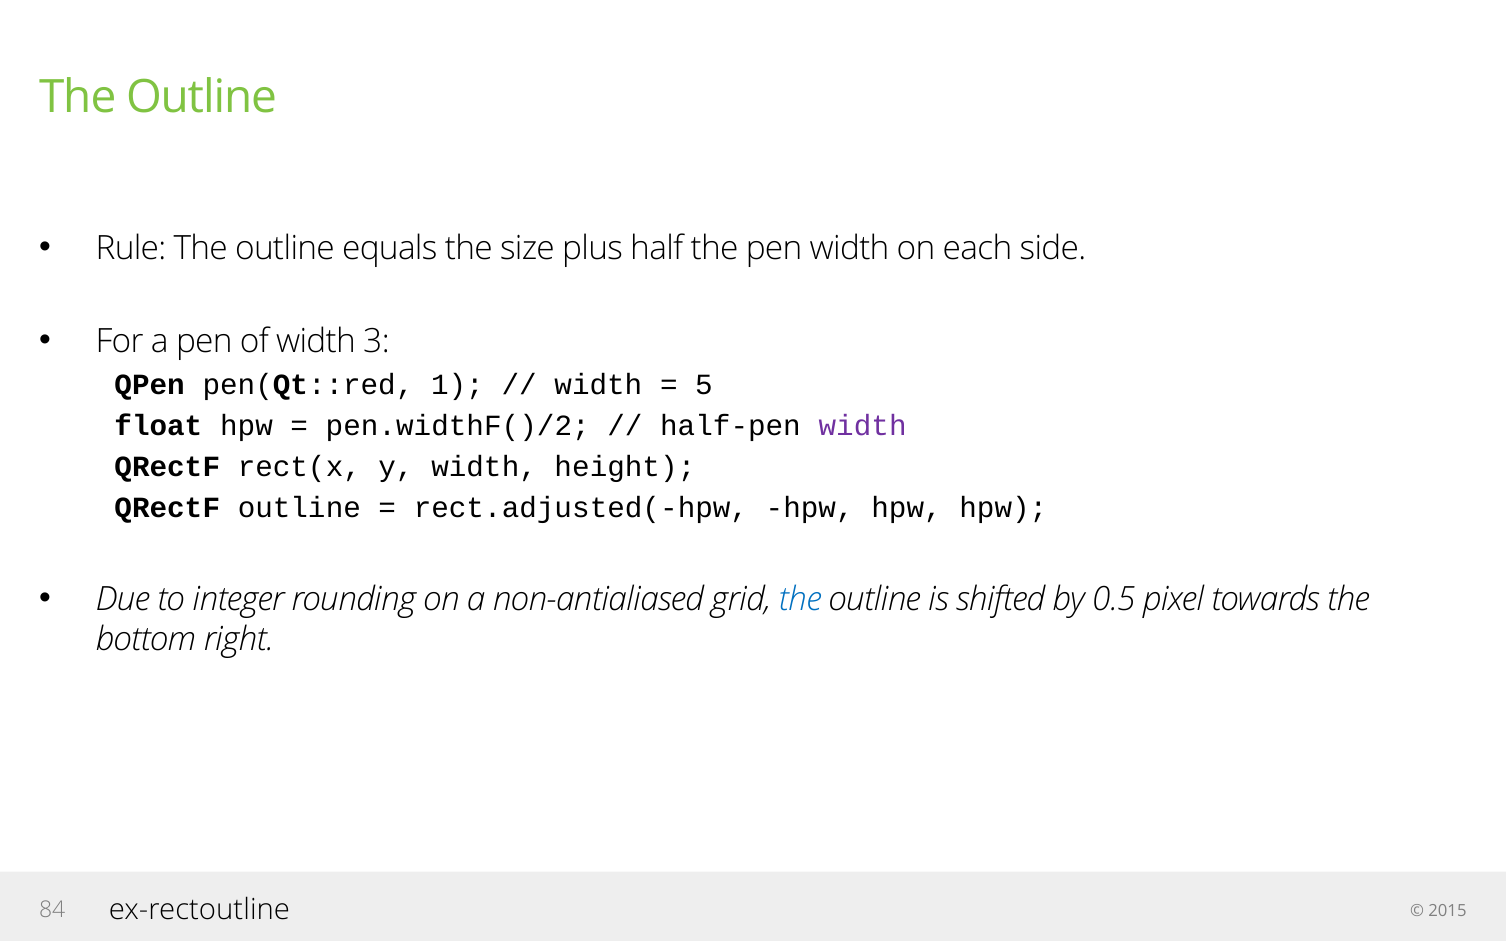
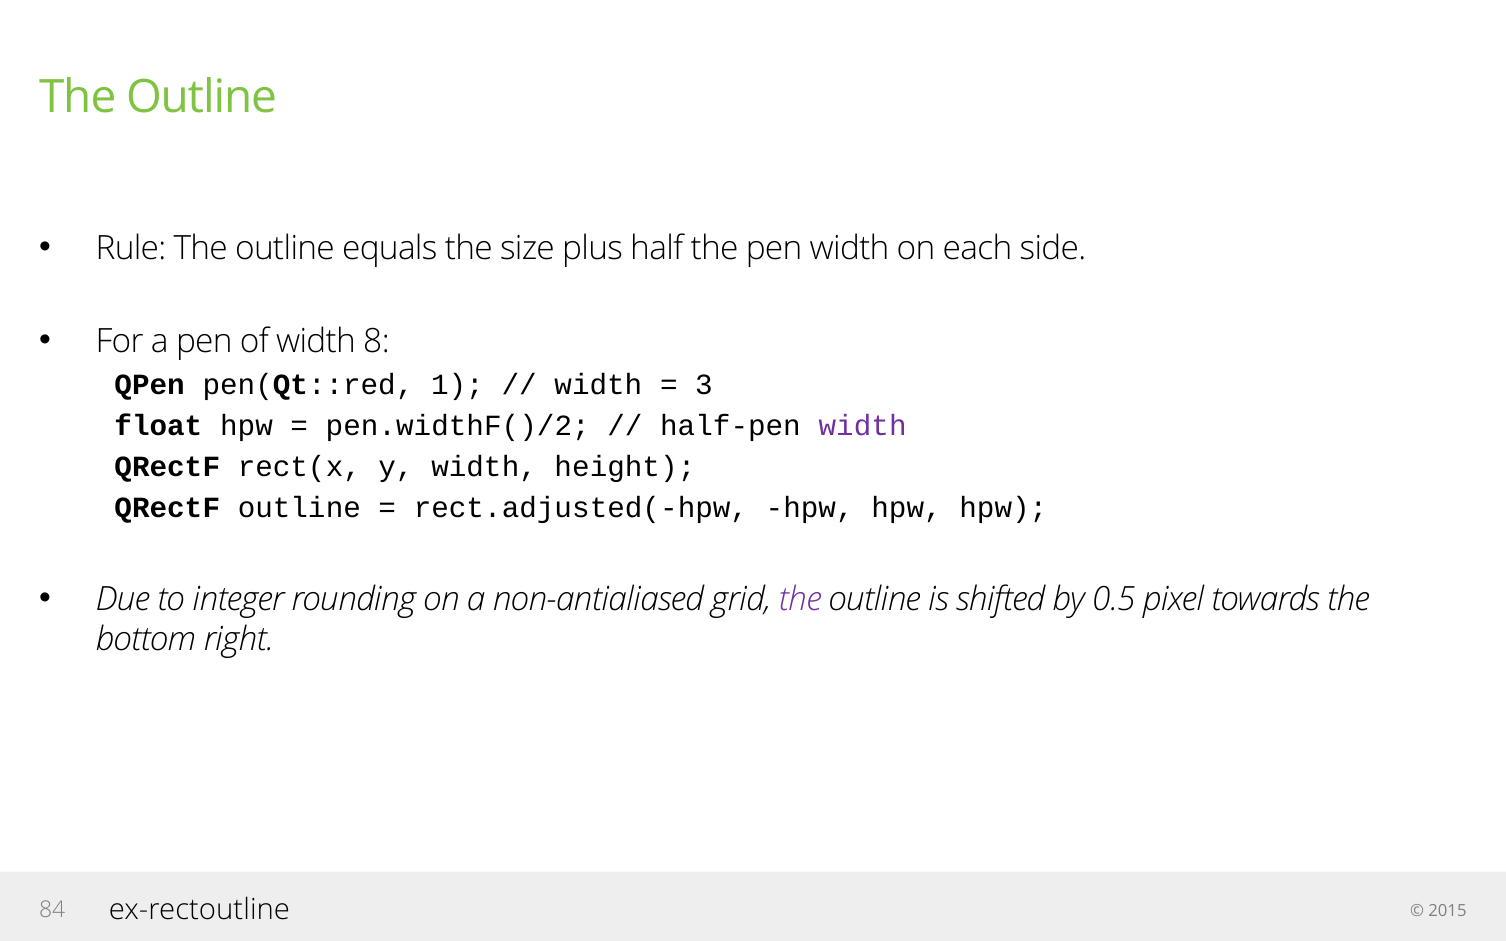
3: 3 -> 8 (377, 342)
5: 5 -> 3 (704, 385)
the colour: blue -> purple (800, 600)
